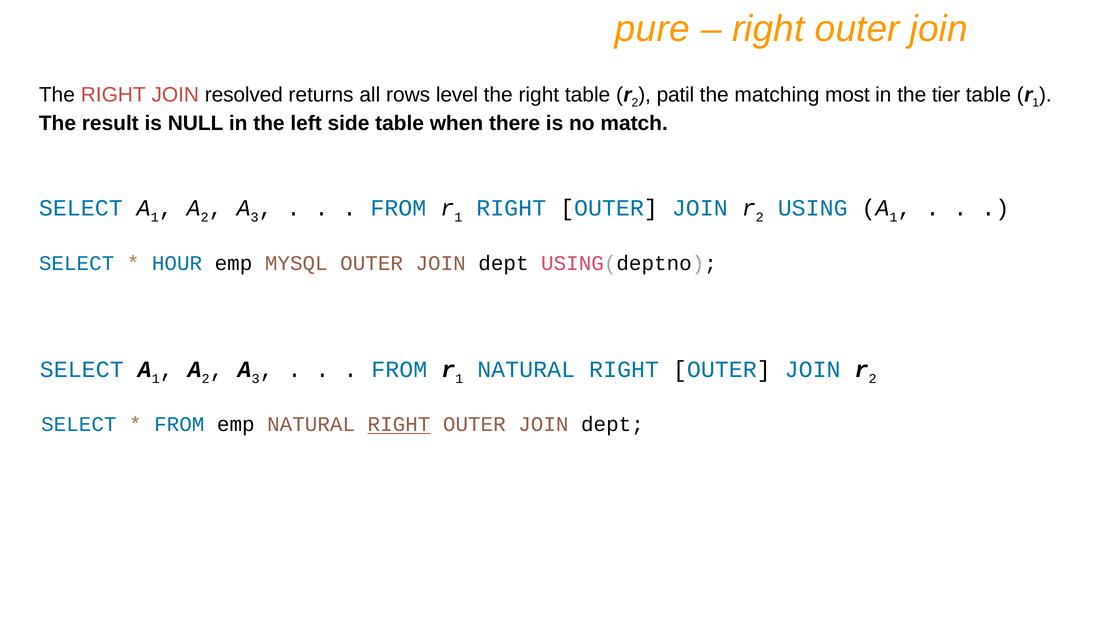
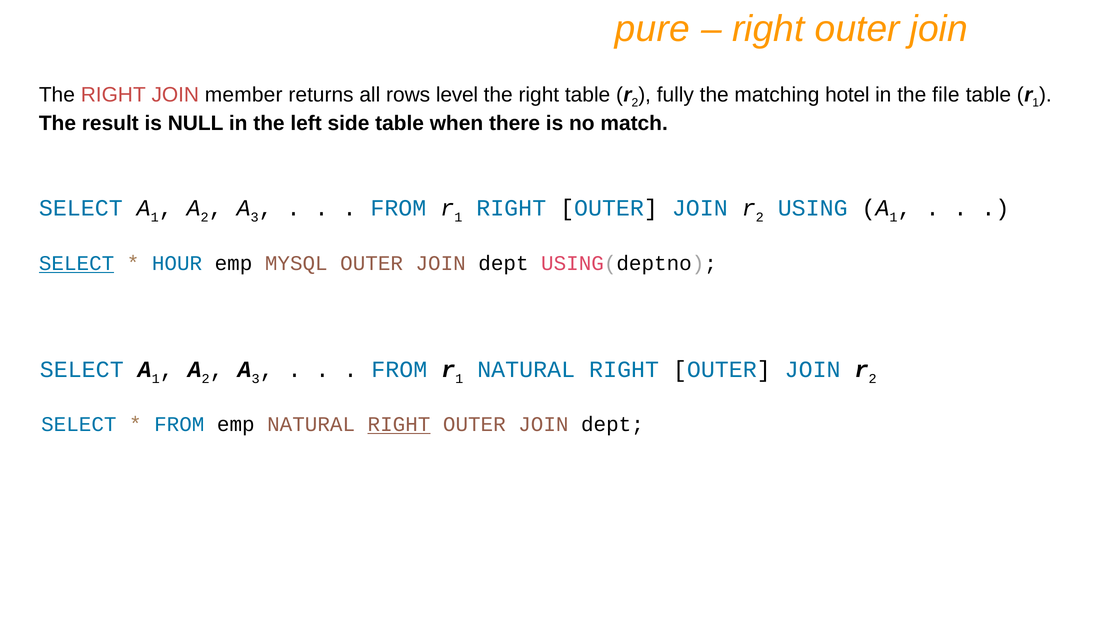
resolved: resolved -> member (244, 95)
patil: patil -> fully (675, 95)
most: most -> hotel (847, 95)
tier: tier -> file (946, 95)
SELECT underline: none -> present (77, 263)
